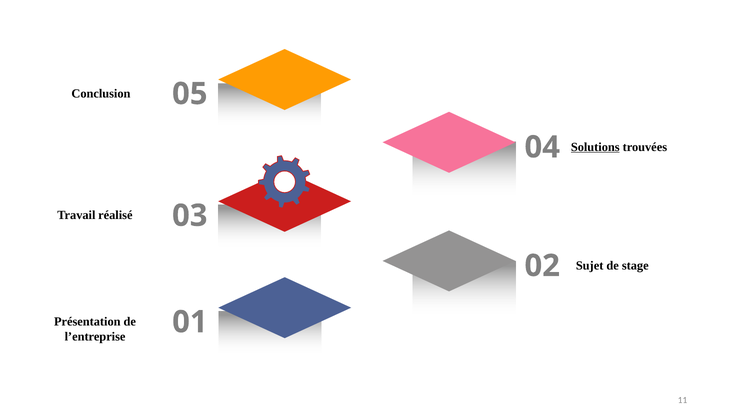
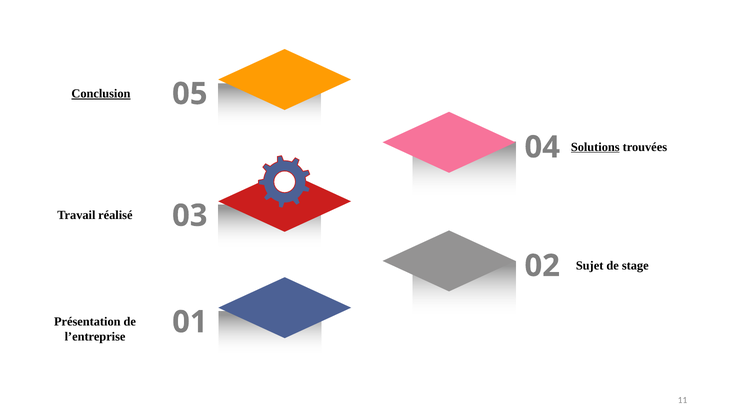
Conclusion underline: none -> present (101, 93)
